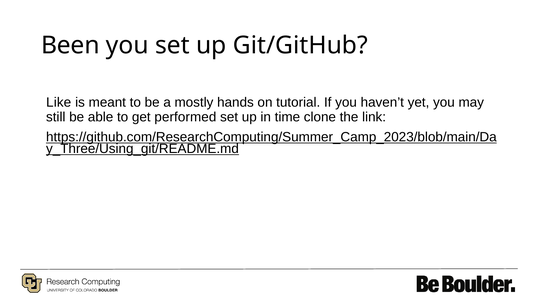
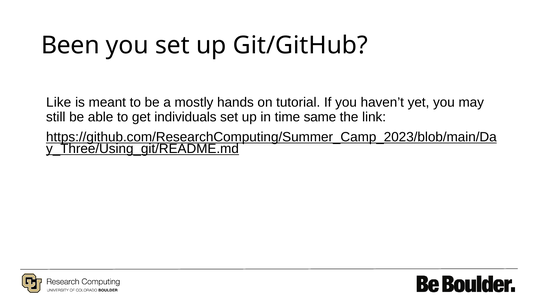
performed: performed -> individuals (185, 117)
clone: clone -> same (320, 117)
